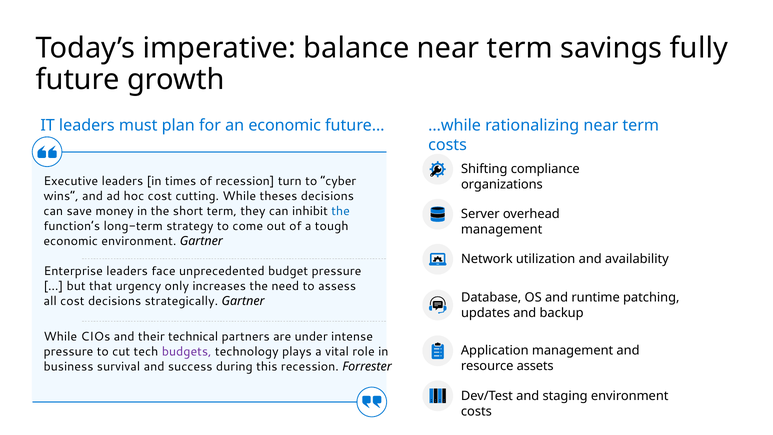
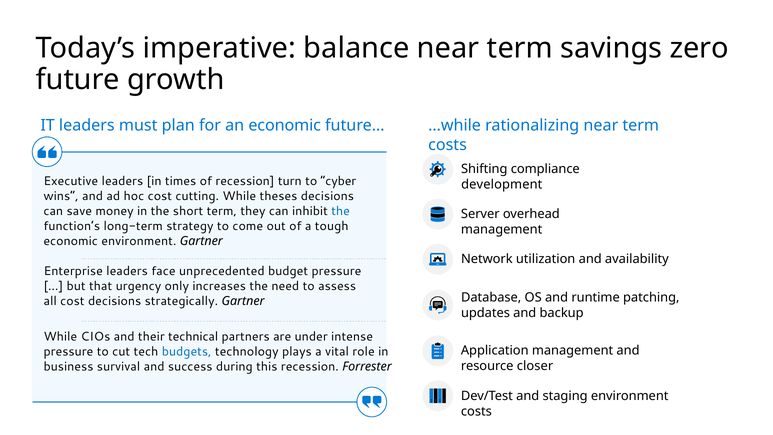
fully: fully -> zero (699, 48)
organizations: organizations -> development (502, 184)
budgets colour: purple -> blue (187, 351)
assets: assets -> closer (535, 366)
